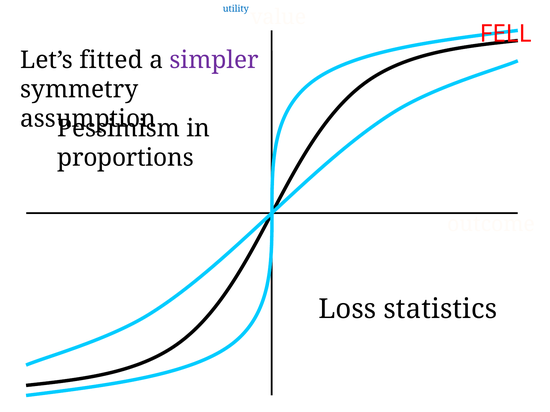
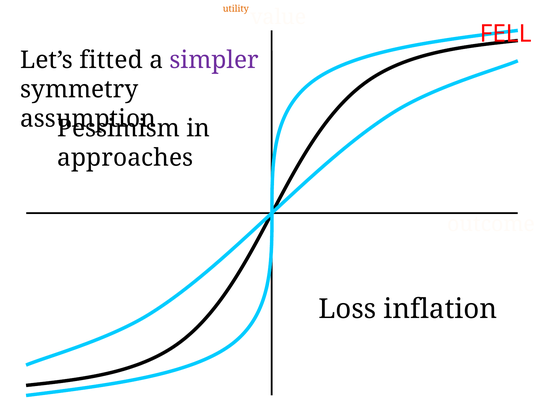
utility colour: blue -> orange (236, 9)
proportions: proportions -> approaches (125, 158)
statistics: statistics -> inflation (440, 309)
